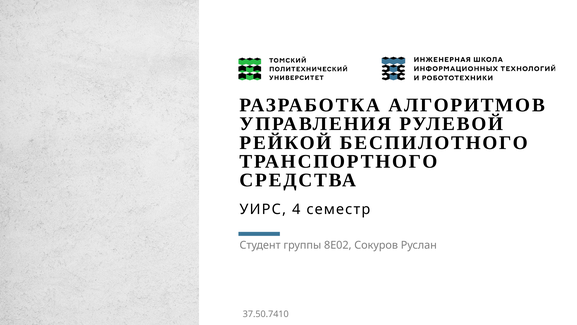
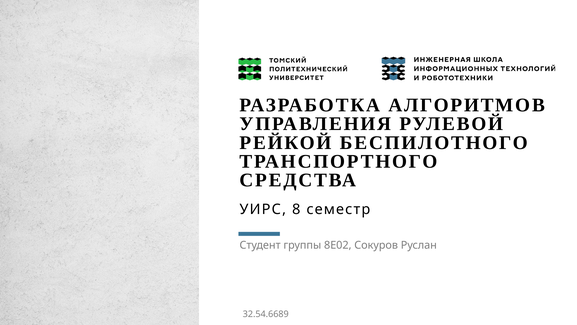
4: 4 -> 8 (296, 209)
37.50.7410: 37.50.7410 -> 32.54.6689 (266, 314)
